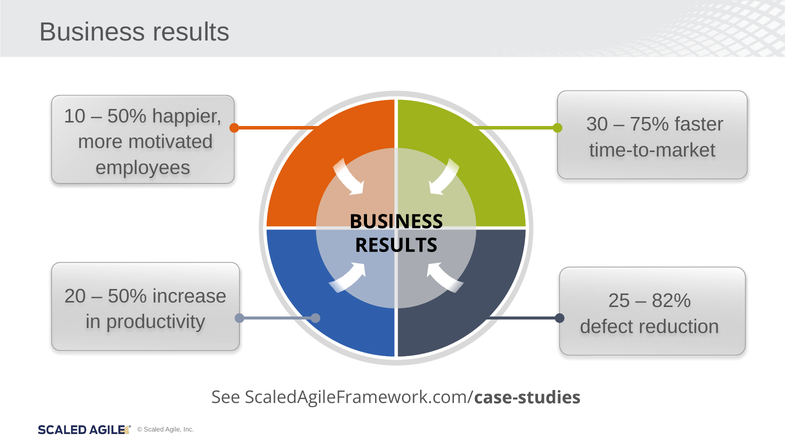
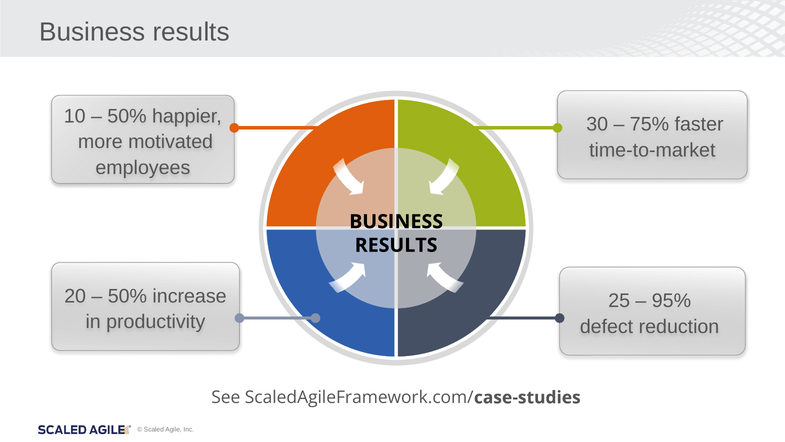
82%: 82% -> 95% (671, 300)
